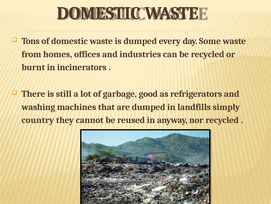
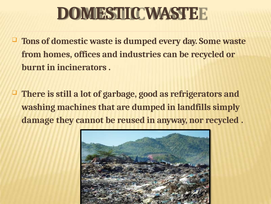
country: country -> damage (38, 120)
